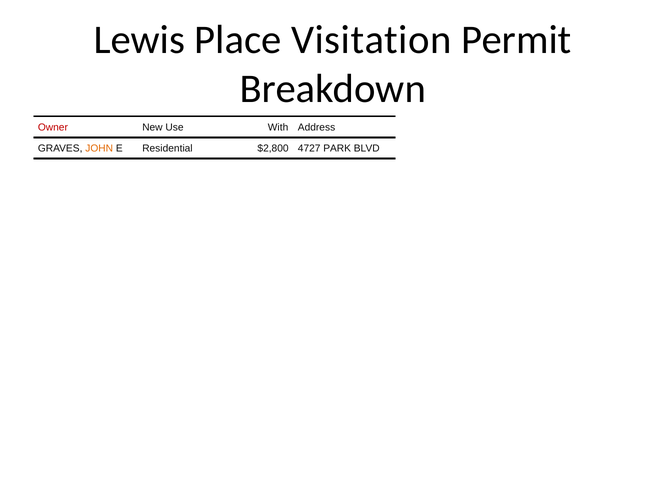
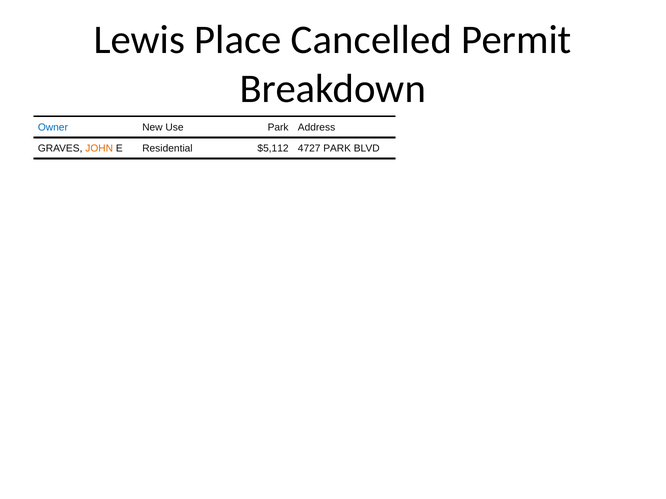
Visitation: Visitation -> Cancelled (371, 40)
Owner colour: red -> blue (53, 127)
Use With: With -> Park (278, 127)
$2,800: $2,800 -> $5,112 (273, 148)
